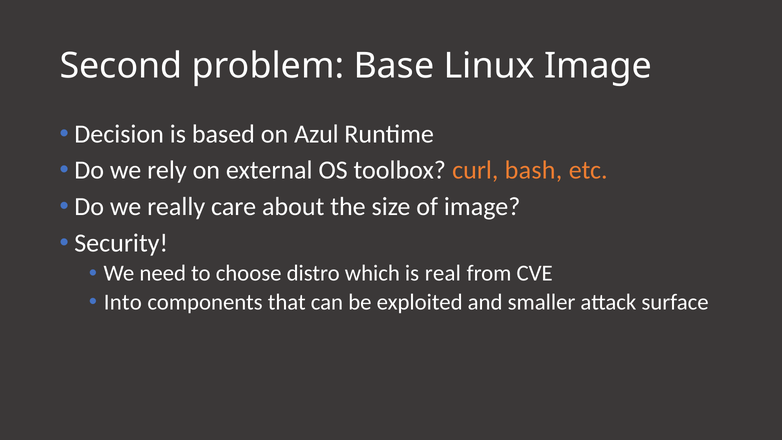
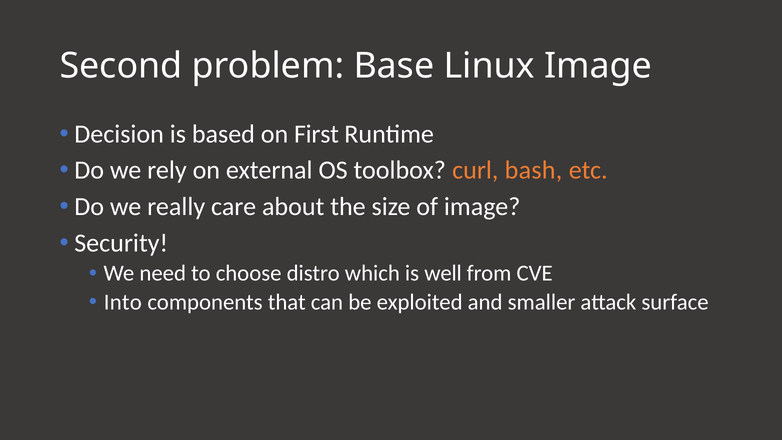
Azul: Azul -> First (316, 134)
real: real -> well (443, 273)
